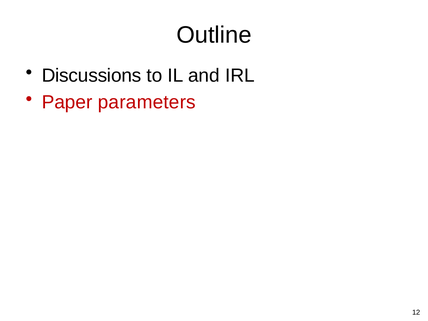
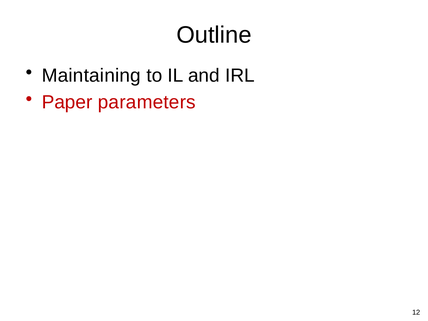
Discussions: Discussions -> Maintaining (91, 76)
